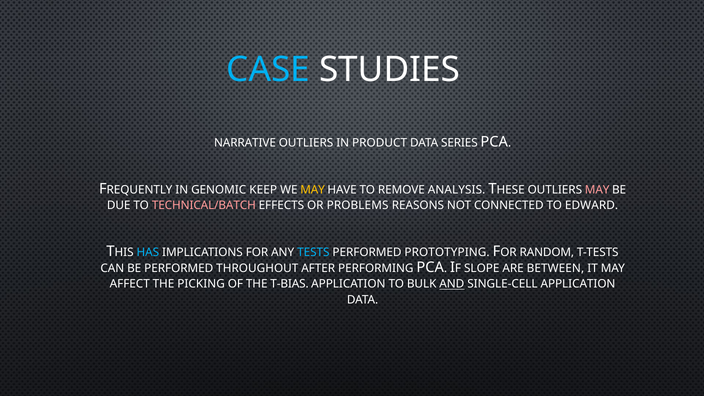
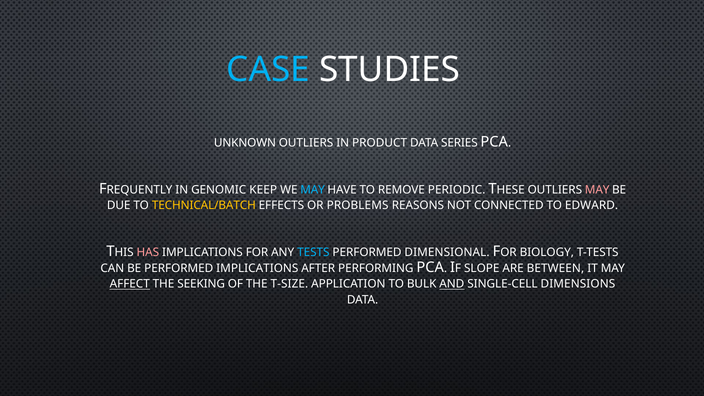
NARRATIVE: NARRATIVE -> UNKNOWN (245, 143)
MAY colour: yellow -> light blue (313, 190)
ANALYSIS: ANALYSIS -> PERIODIC (457, 190)
TECHNICAL/BATCH colour: pink -> yellow (204, 206)
HAS colour: light blue -> pink (148, 252)
PROTOTYPING: PROTOTYPING -> DIMENSIONAL (447, 252)
RANDOM: RANDOM -> BIOLOGY (547, 252)
PERFORMED THROUGHOUT: THROUGHOUT -> IMPLICATIONS (257, 268)
AFFECT underline: none -> present (130, 284)
PICKING: PICKING -> SEEKING (201, 284)
T-BIAS: T-BIAS -> T-SIZE (289, 284)
SINGLE-CELL APPLICATION: APPLICATION -> DIMENSIONS (578, 284)
